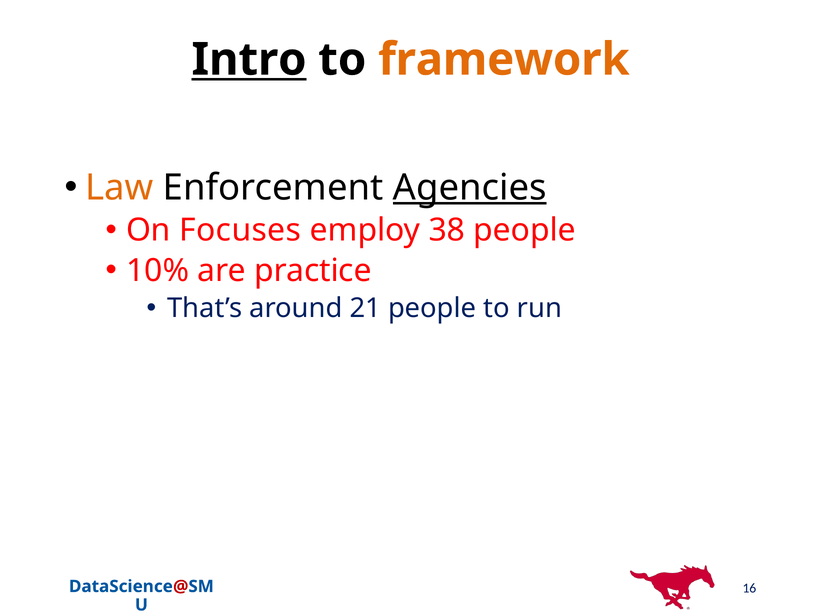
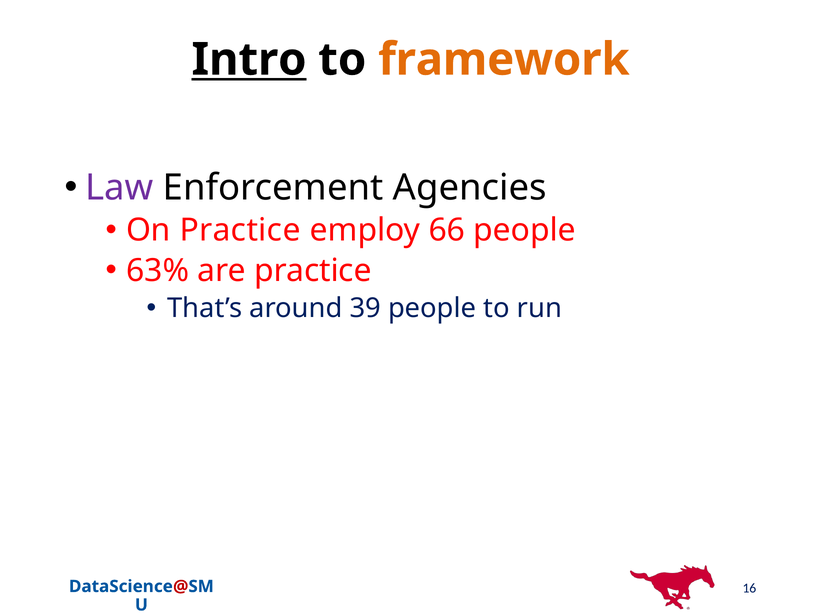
Law colour: orange -> purple (119, 188)
Agencies underline: present -> none (470, 188)
On Focuses: Focuses -> Practice (240, 230)
38: 38 -> 66 (447, 230)
10%: 10% -> 63% (158, 270)
21: 21 -> 39 (365, 308)
